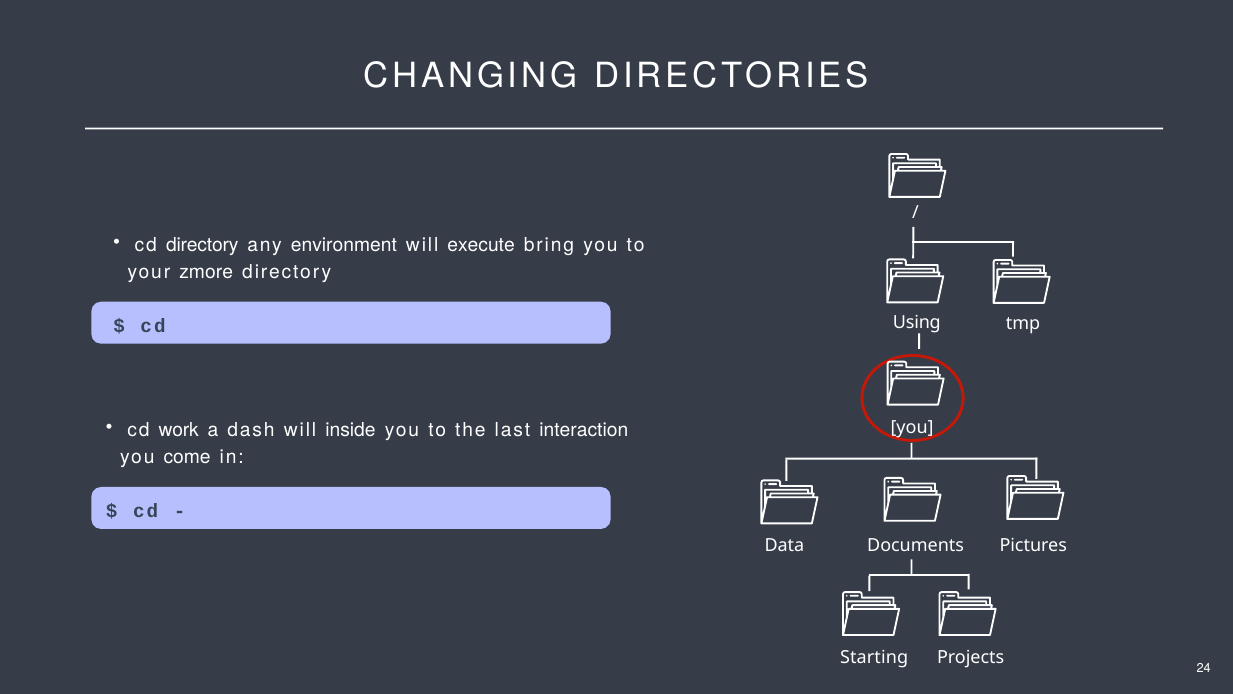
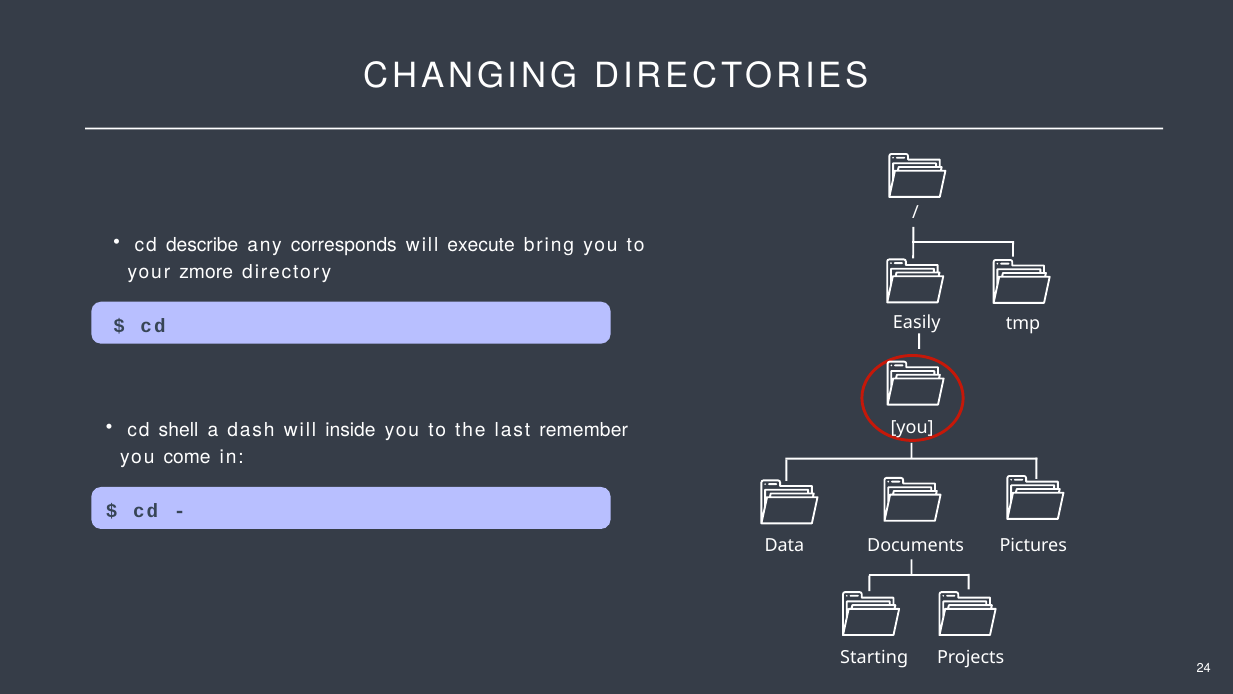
cd directory: directory -> describe (202, 245)
environment: environment -> corresponds (344, 245)
Using: Using -> Easily (917, 323)
work: work -> shell (178, 430)
interaction: interaction -> remember (584, 430)
